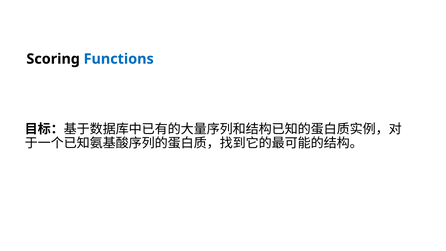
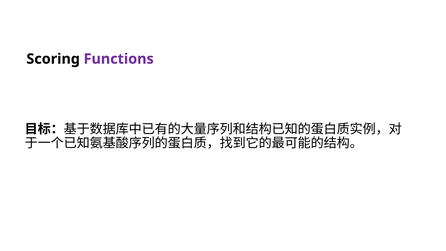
Functions colour: blue -> purple (119, 59)
